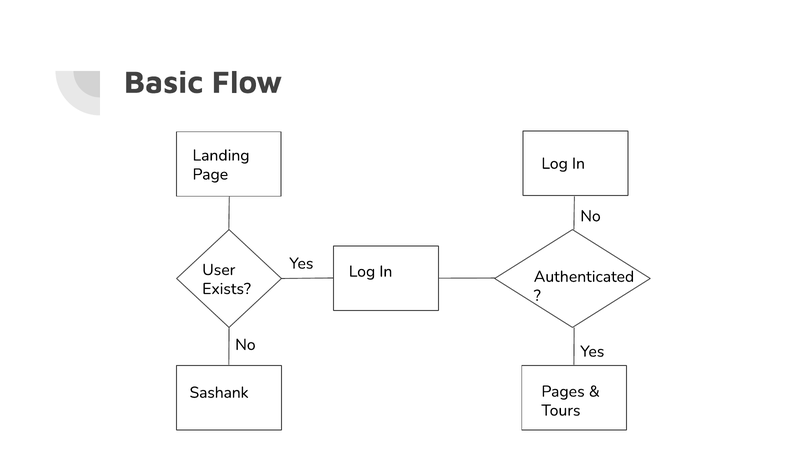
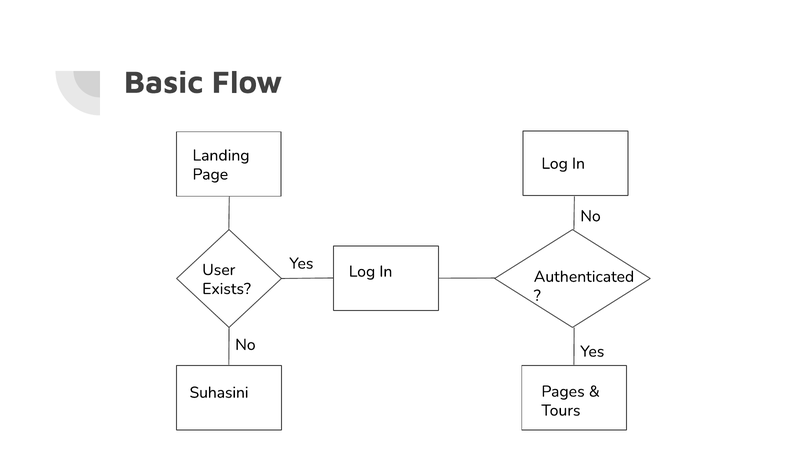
Sashank: Sashank -> Suhasini (219, 392)
